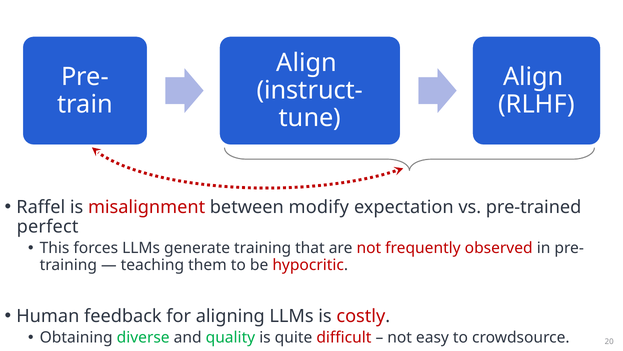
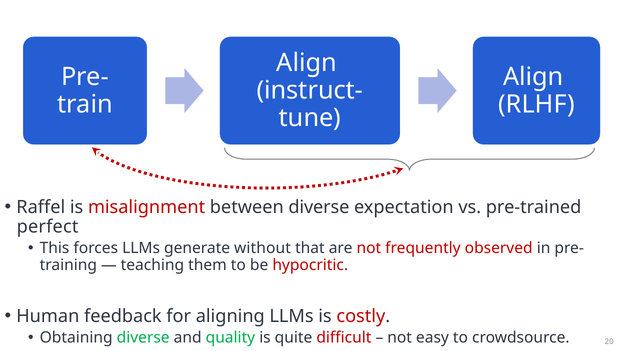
between modify: modify -> diverse (319, 207)
generate training: training -> without (263, 248)
